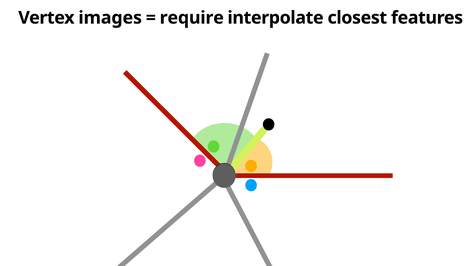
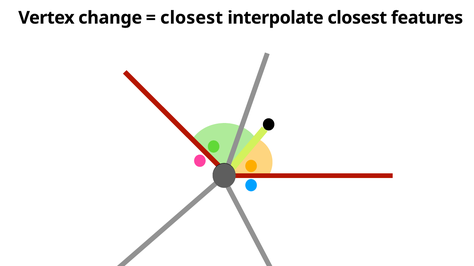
images: images -> change (110, 18)
require: require -> closest (192, 18)
